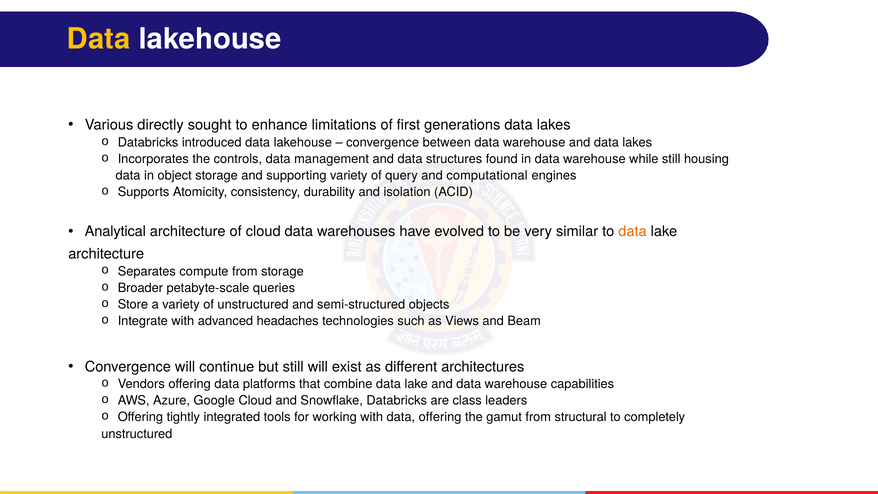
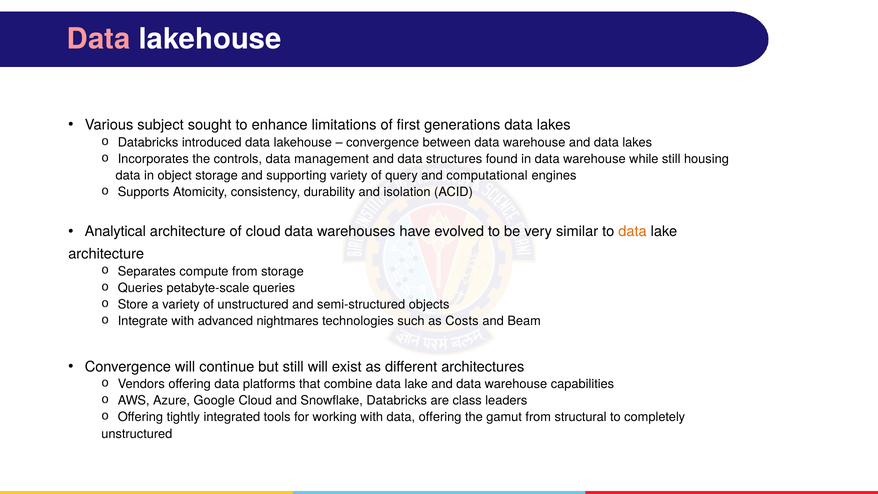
Data colour: yellow -> pink (99, 39)
directly: directly -> subject (161, 125)
Broader: Broader -> Queries (140, 288)
headaches: headaches -> nightmares (288, 321)
Views: Views -> Costs (462, 321)
